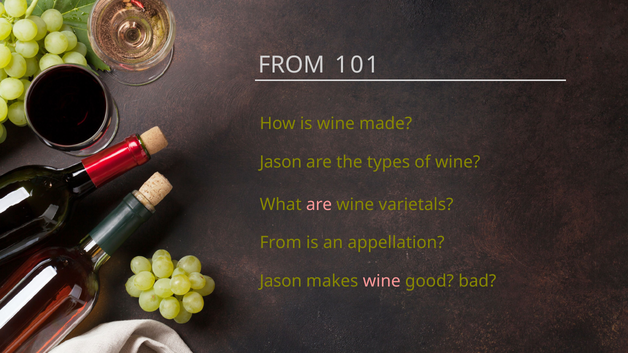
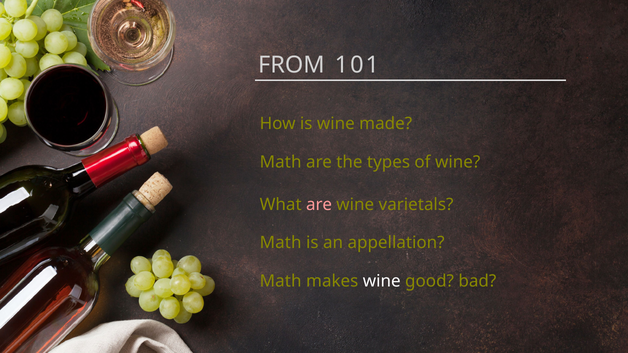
Jason: Jason -> Math (281, 162)
From: From -> Math (281, 243)
Jason: Jason -> Math (281, 281)
wine colour: pink -> white (382, 281)
